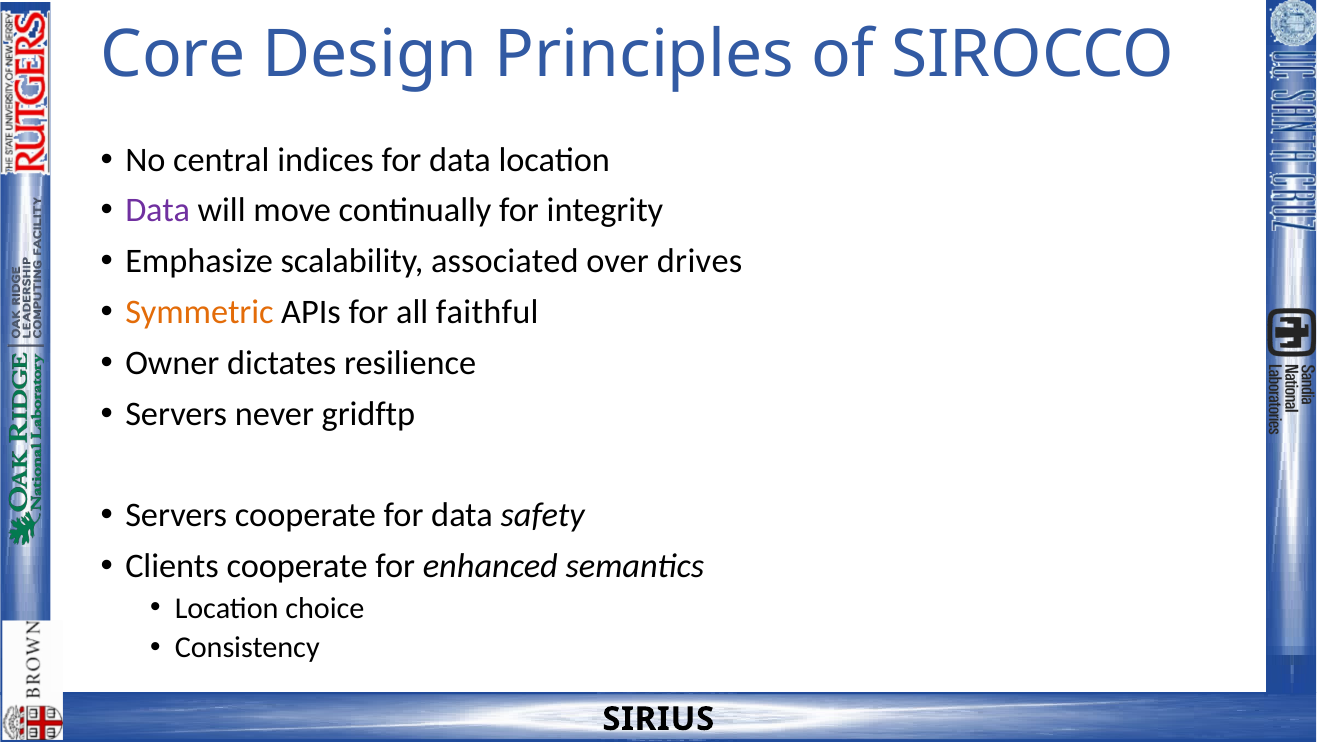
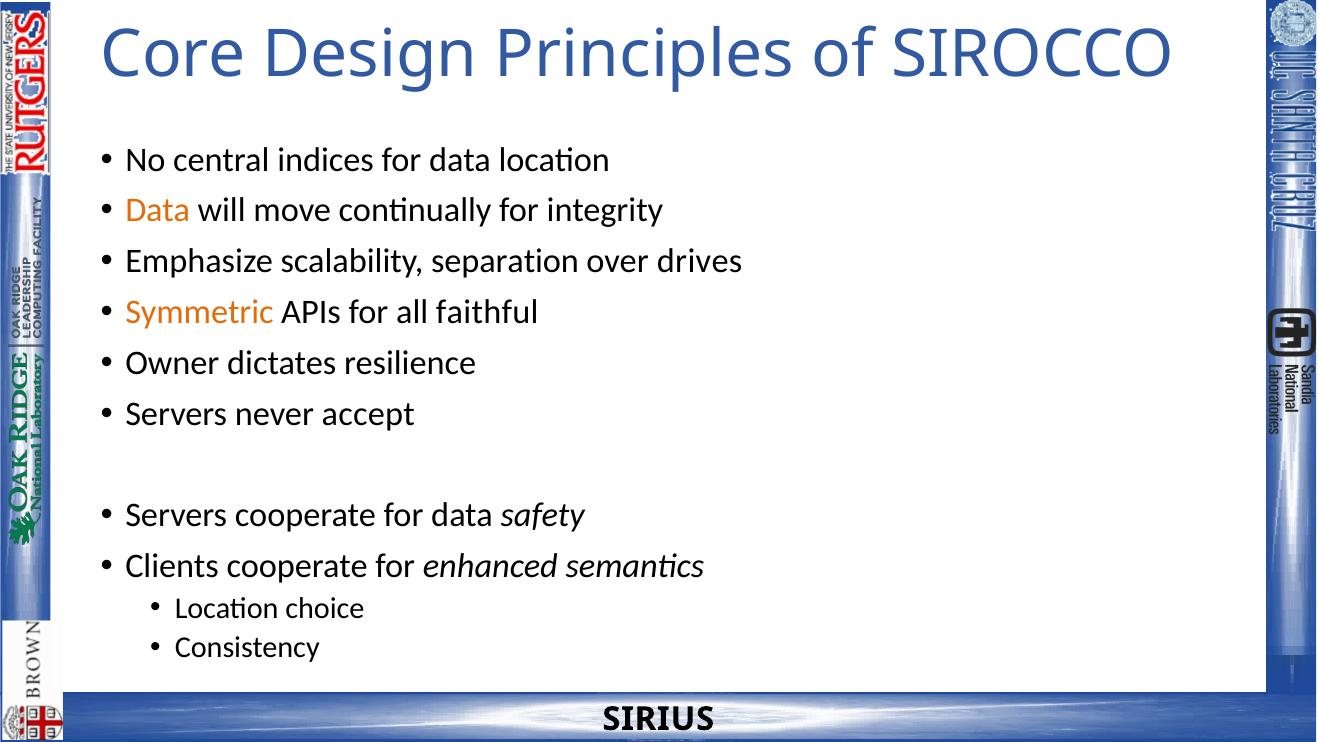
Data colour: purple -> orange (158, 211)
associated: associated -> separation (505, 261)
gridftp: gridftp -> accept (368, 414)
